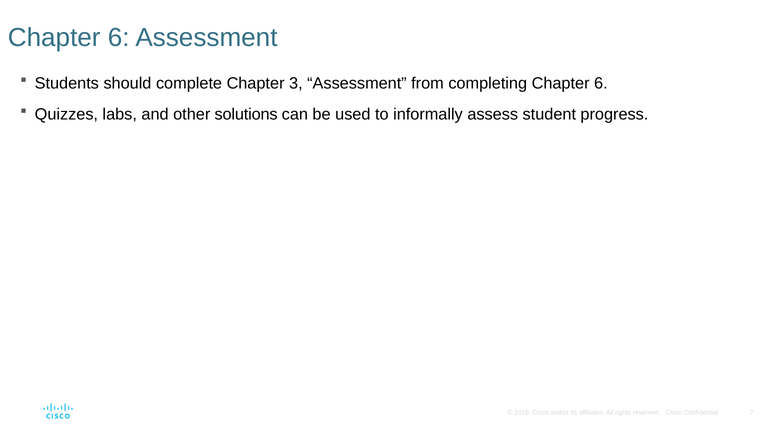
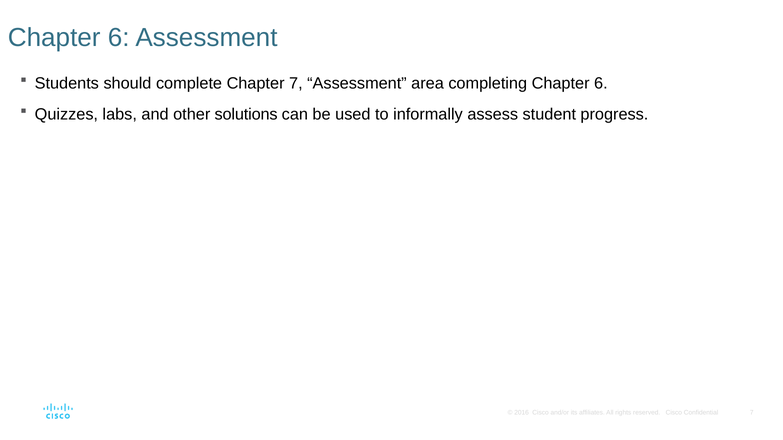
Chapter 3: 3 -> 7 (296, 83)
from: from -> area (428, 83)
